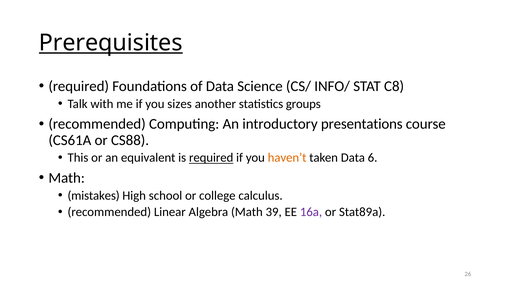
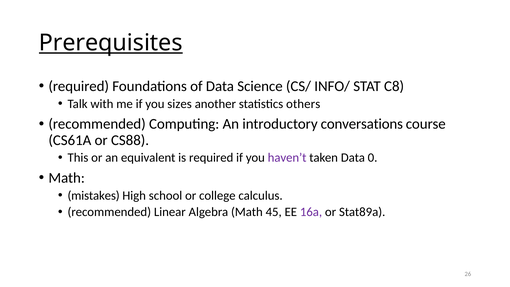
groups: groups -> others (303, 104)
presentations: presentations -> conversations (362, 124)
required underline: present -> none (211, 158)
haven’t colour: orange -> purple (287, 158)
6: 6 -> 0 (373, 158)
39: 39 -> 45 (274, 212)
